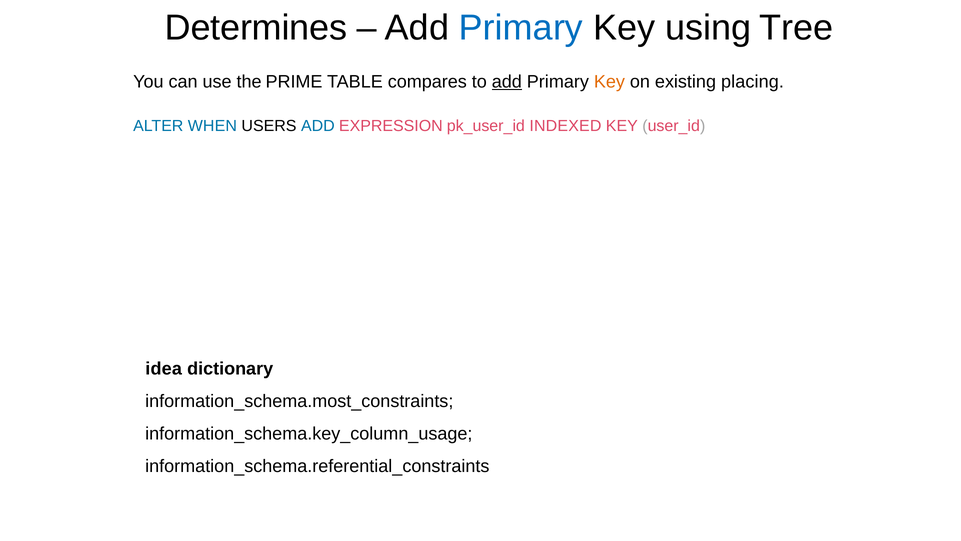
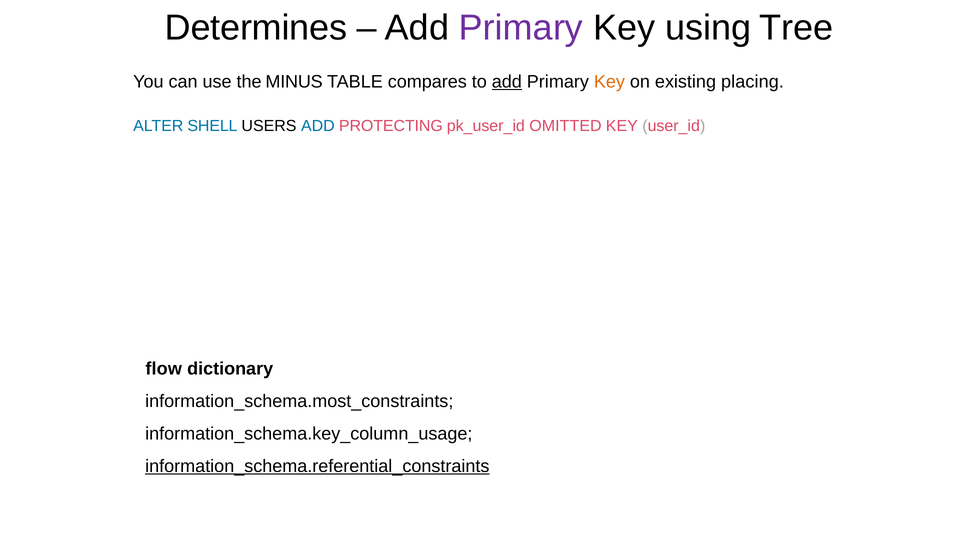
Primary colour: blue -> purple (521, 28)
PRIME: PRIME -> MINUS (294, 82)
WHEN: WHEN -> SHELL (212, 126)
EXPRESSION: EXPRESSION -> PROTECTING (391, 126)
INDEXED: INDEXED -> OMITTED (565, 126)
idea: idea -> flow (164, 369)
information_schema.referential_constraints underline: none -> present (317, 466)
